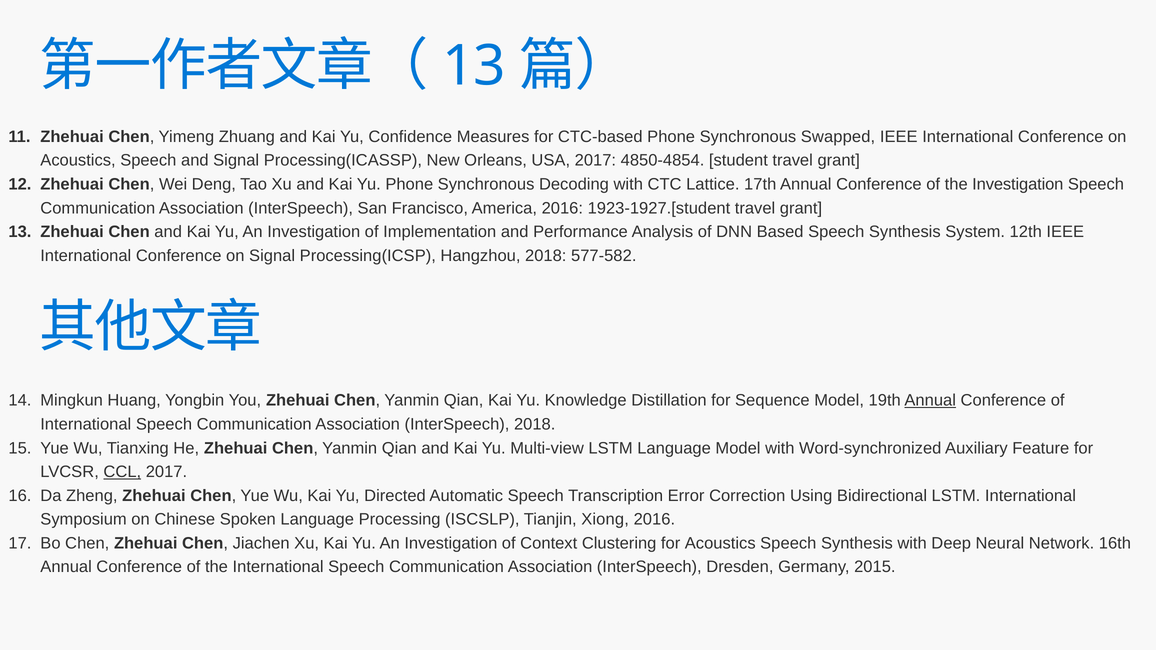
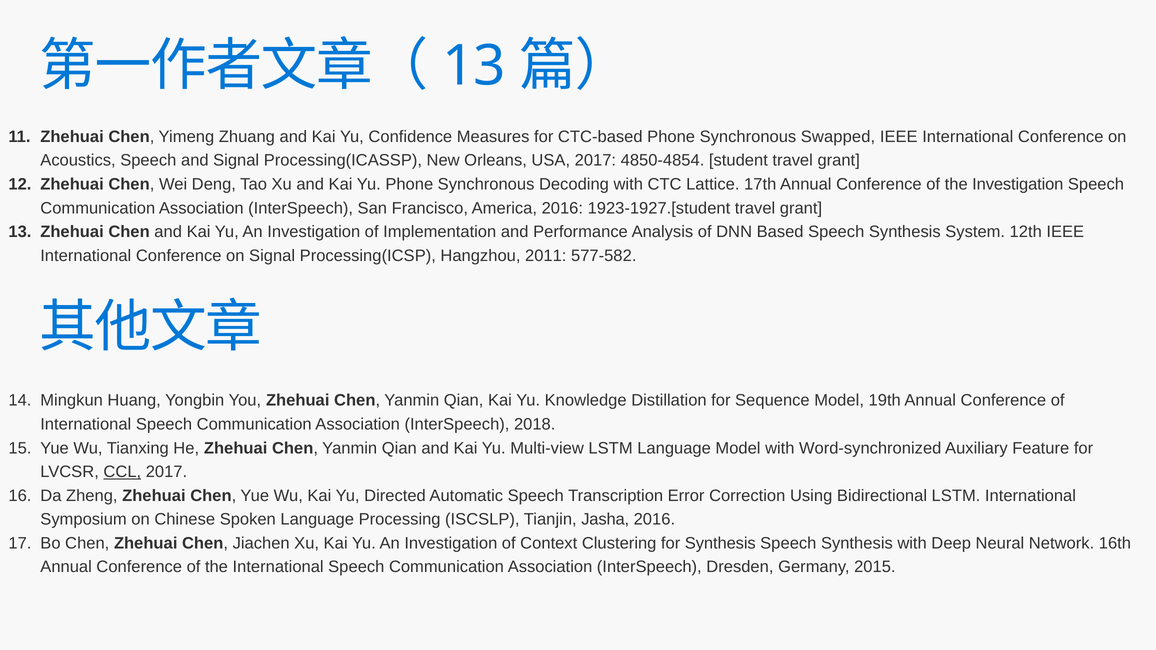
Hangzhou 2018: 2018 -> 2011 (546, 256)
Annual underline: present -> none (930, 401)
Xiong: Xiong -> Jasha (605, 520)
for Acoustics: Acoustics -> Synthesis (720, 543)
